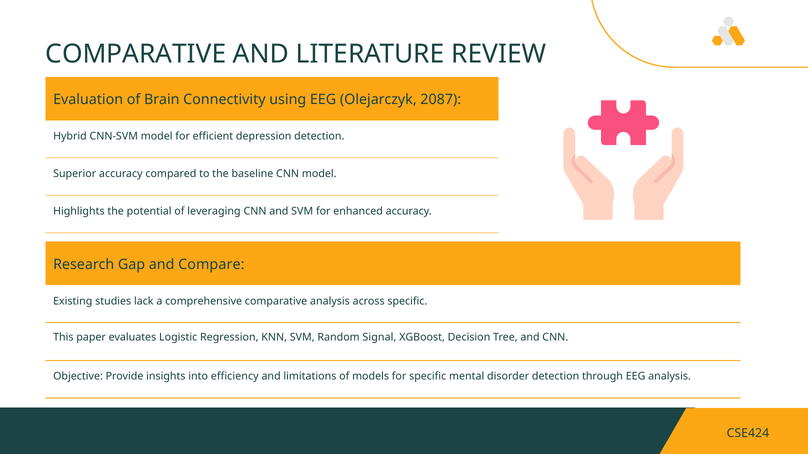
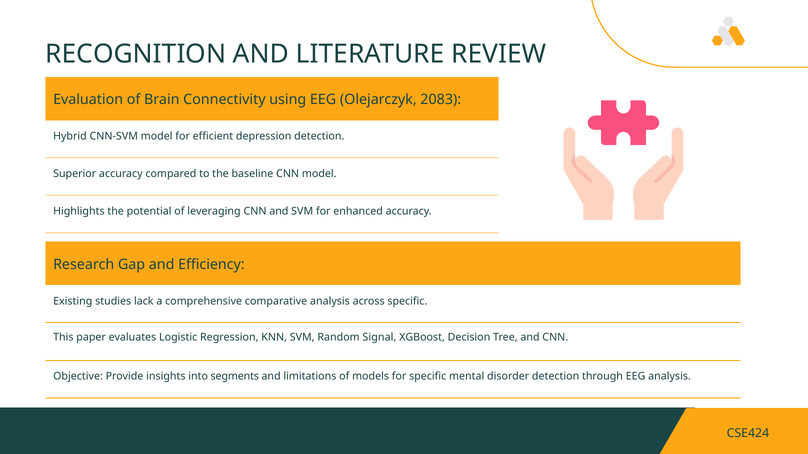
COMPARATIVE: COMPARATIVE -> RECOGNITION (136, 54)
2087: 2087 -> 2083 (441, 100)
Compare: Compare -> Efficiency (211, 265)
efficiency: efficiency -> segments (235, 377)
